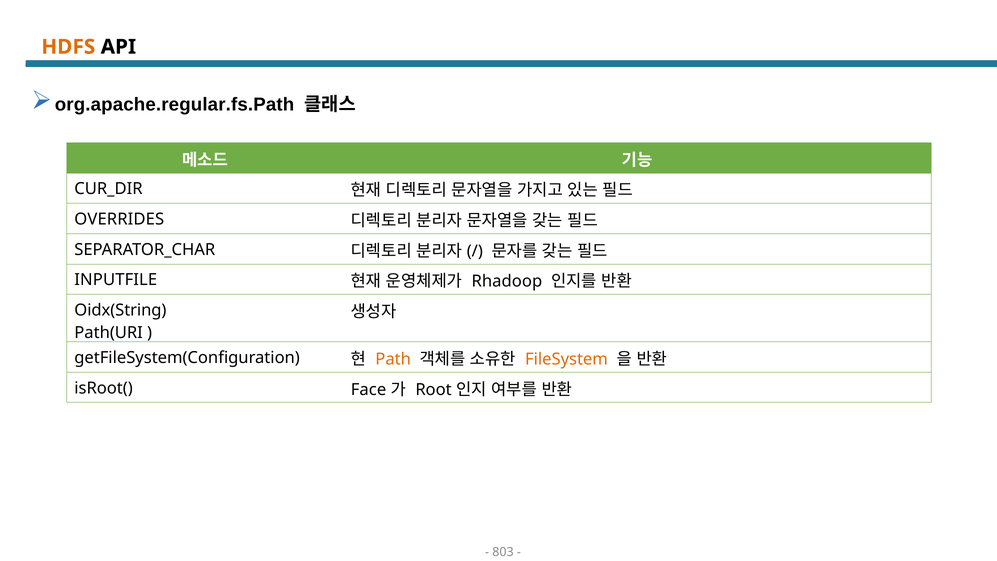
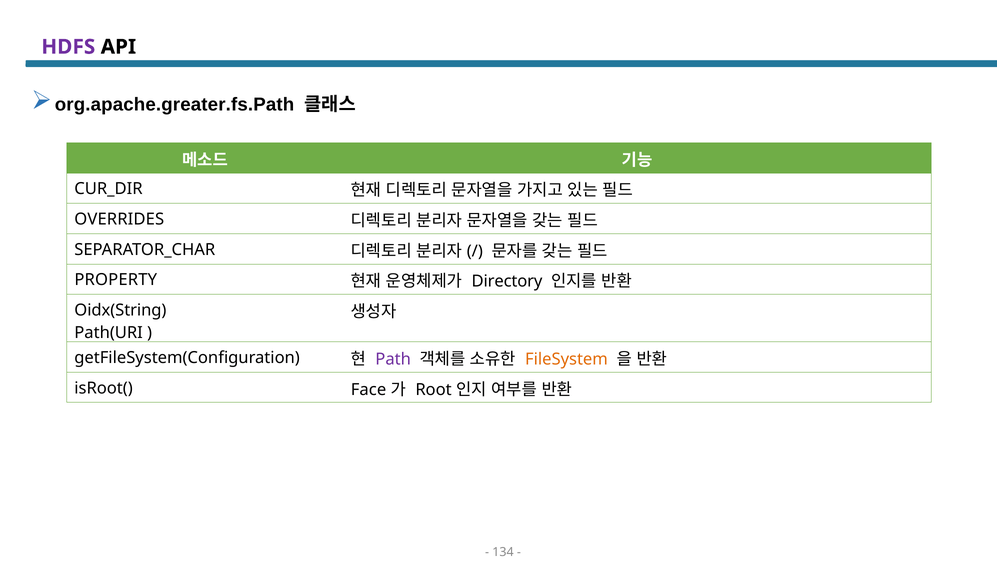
HDFS colour: orange -> purple (68, 47)
org.apache.regular.fs.Path: org.apache.regular.fs.Path -> org.apache.greater.fs.Path (175, 104)
INPUTFILE: INPUTFILE -> PROPERTY (116, 280)
Rhadoop: Rhadoop -> Directory (507, 281)
Path colour: orange -> purple (393, 359)
803: 803 -> 134 (503, 552)
